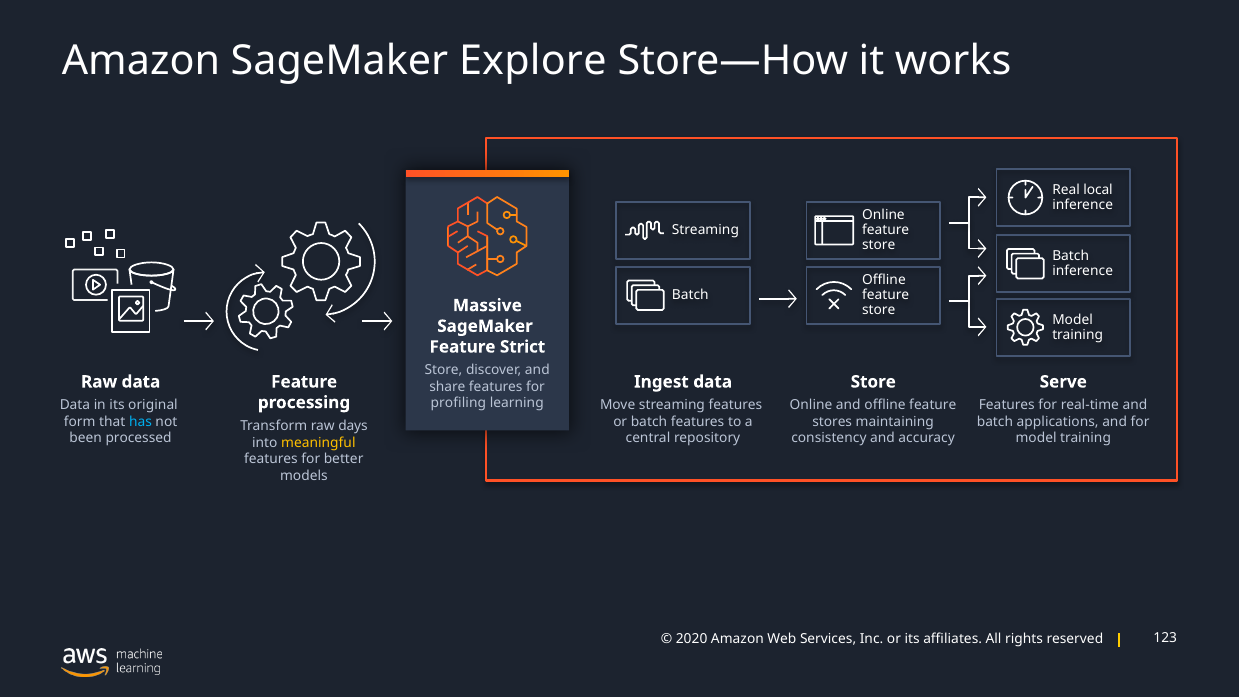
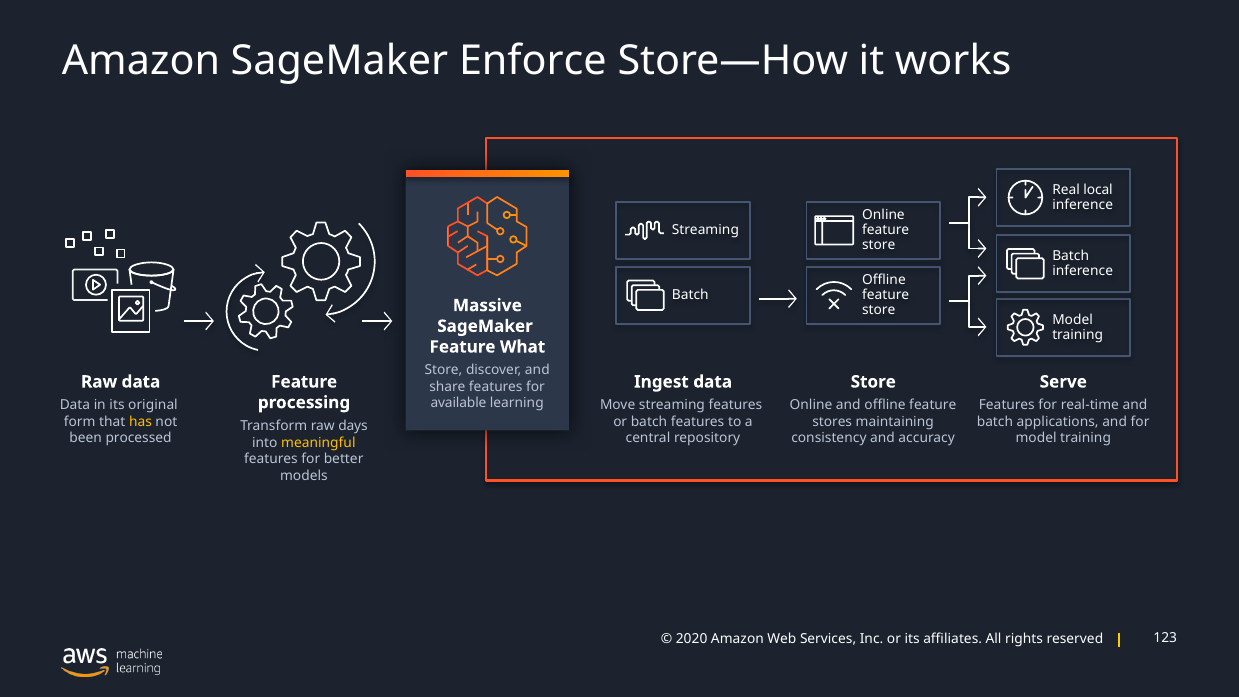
Explore: Explore -> Enforce (533, 61)
Strict: Strict -> What (523, 347)
profiling: profiling -> available (458, 403)
has colour: light blue -> yellow (140, 422)
